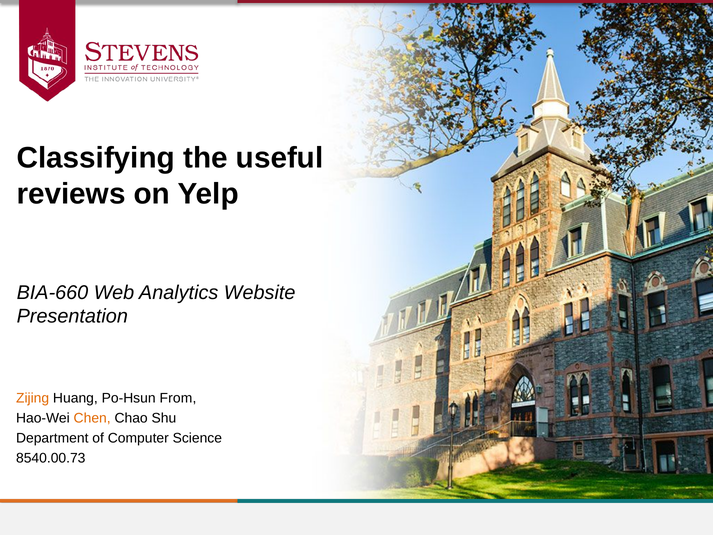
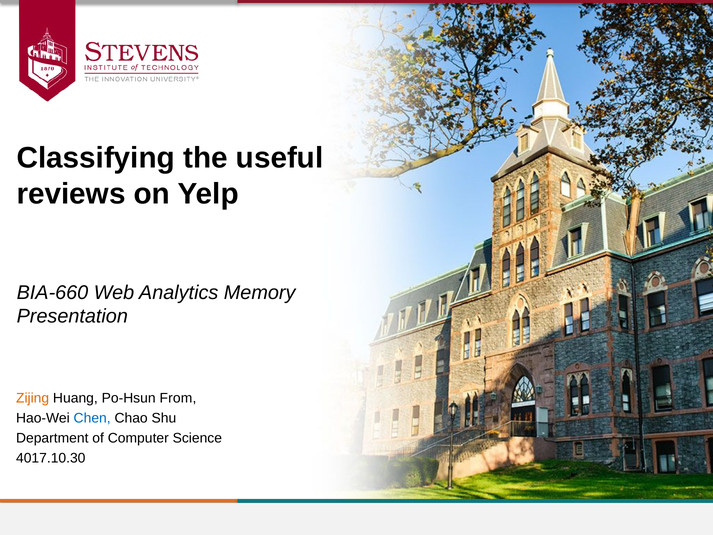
Website: Website -> Memory (260, 292)
Chen colour: orange -> blue (92, 418)
8540.00.73: 8540.00.73 -> 4017.10.30 (51, 458)
